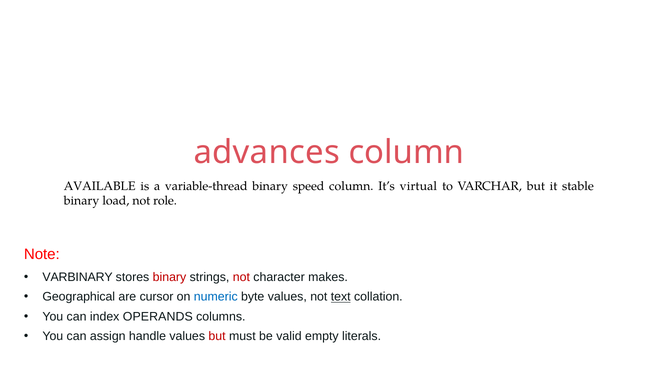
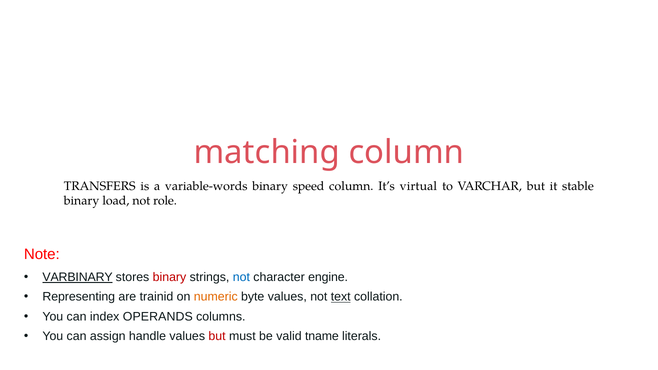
advances: advances -> matching (267, 152)
AVAILABLE: AVAILABLE -> TRANSFERS (100, 186)
variable-thread: variable-thread -> variable-words (206, 186)
VARBINARY underline: none -> present (78, 277)
not colour: red -> blue (241, 277)
makes: makes -> engine (328, 277)
Geographical: Geographical -> Representing (79, 297)
cursor: cursor -> trainid (156, 297)
numeric colour: blue -> orange (216, 297)
empty: empty -> tname (322, 336)
